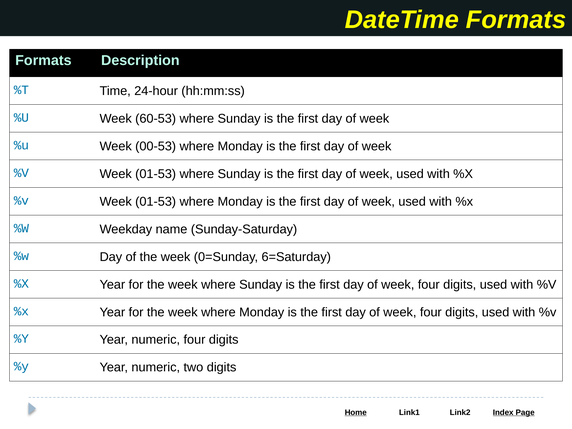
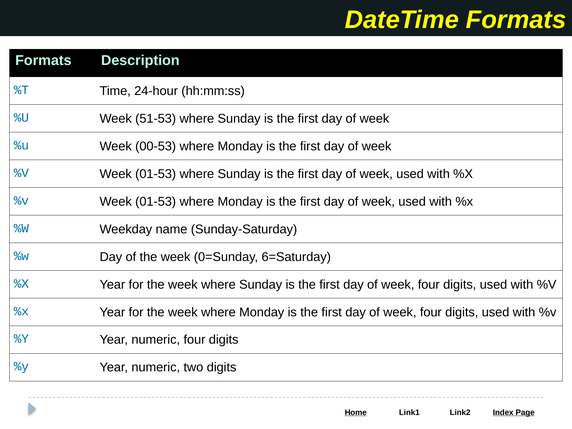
60-53: 60-53 -> 51-53 (156, 119)
